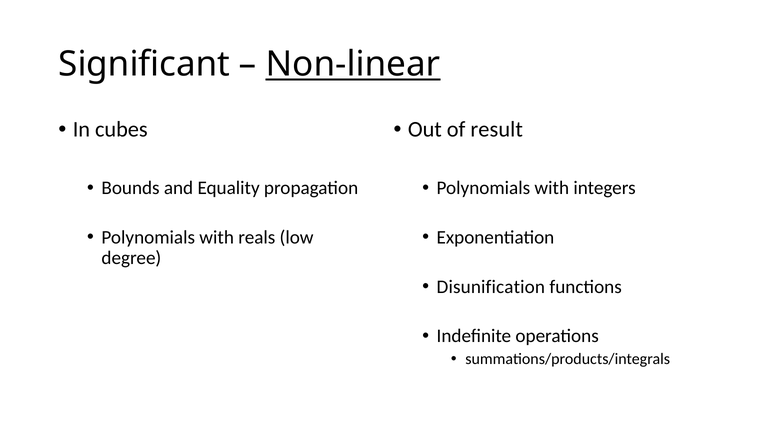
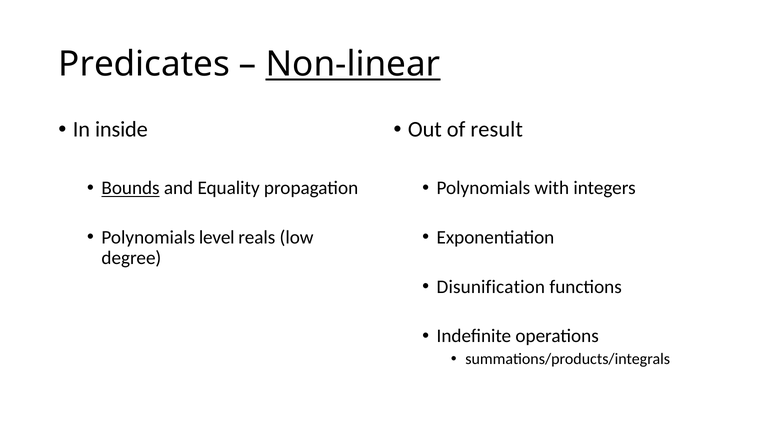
Significant: Significant -> Predicates (144, 64)
cubes: cubes -> inside (121, 130)
Bounds underline: none -> present (131, 188)
with: with -> level (217, 237)
